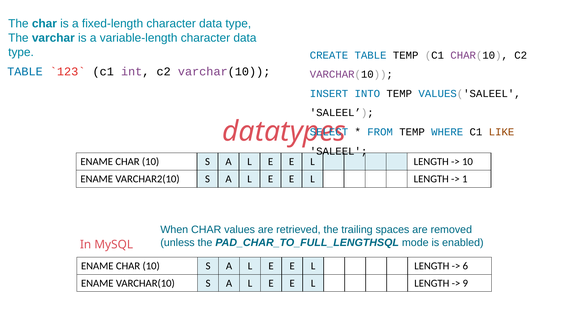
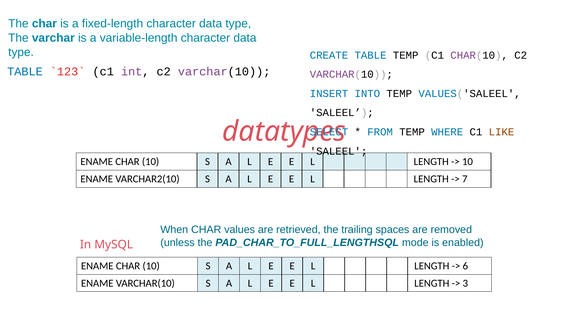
1: 1 -> 7 (465, 179)
9: 9 -> 3 (465, 283)
